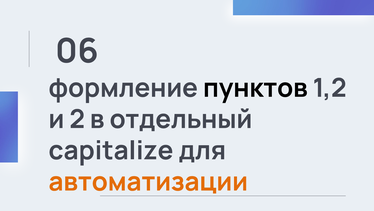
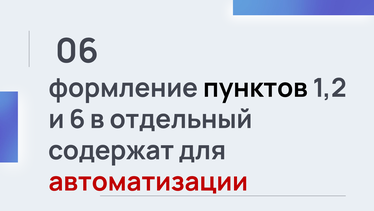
2: 2 -> 6 (77, 119)
capitalize: capitalize -> содержат (111, 150)
автоматизации colour: orange -> red (148, 181)
